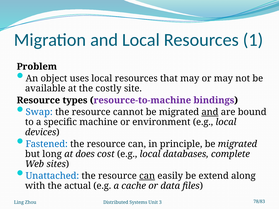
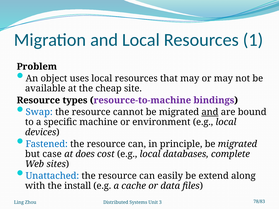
costly: costly -> cheap (109, 89)
long: long -> case (52, 154)
can underline: present -> none (147, 176)
actual: actual -> install (78, 186)
